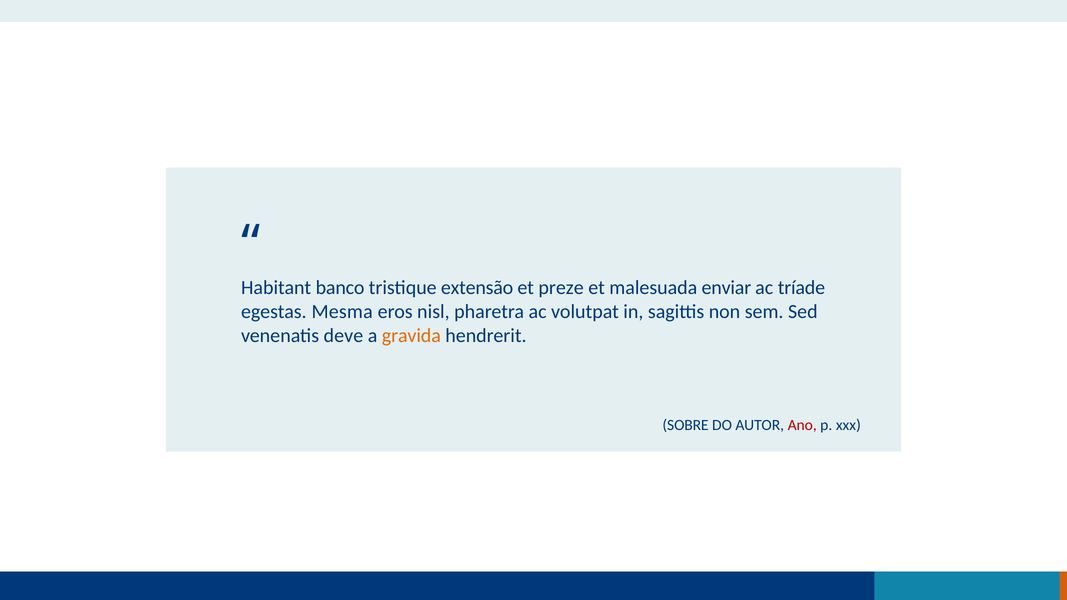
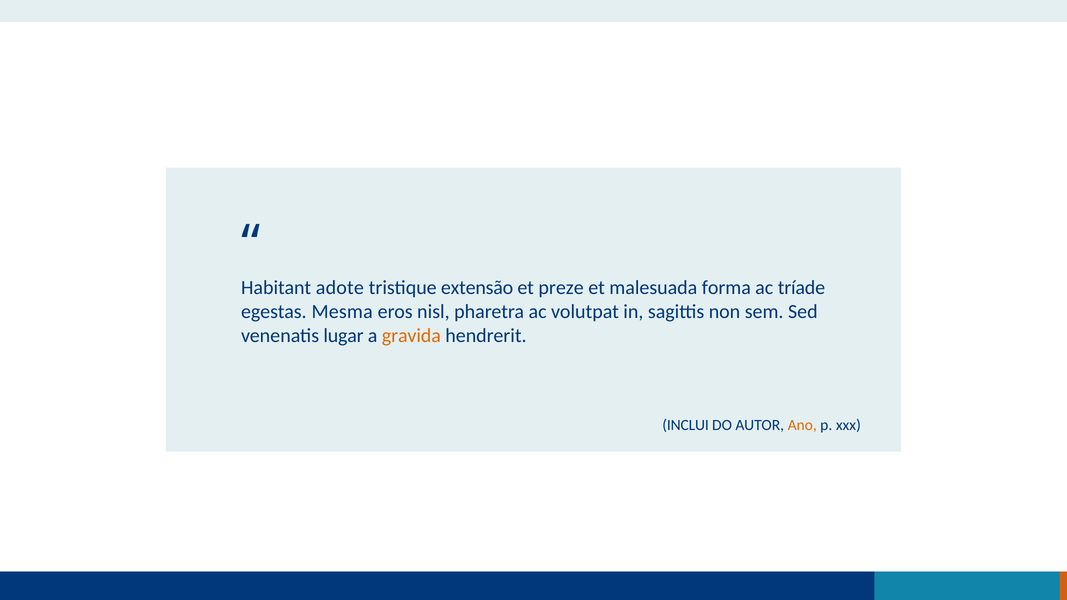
banco: banco -> adote (340, 288)
enviar: enviar -> forma (726, 288)
deve: deve -> lugar (344, 336)
SOBRE: SOBRE -> INCLUI (686, 425)
Ano colour: red -> orange (802, 425)
